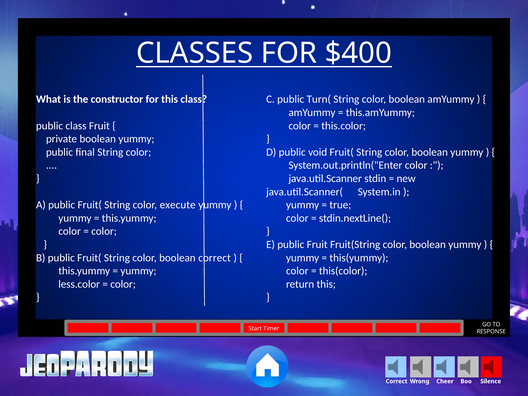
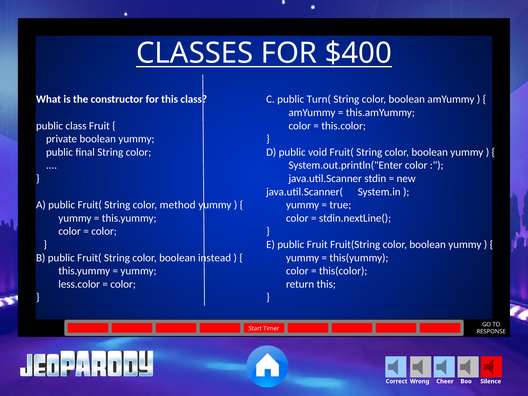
execute: execute -> method (178, 205)
boolean correct: correct -> instead (215, 258)
